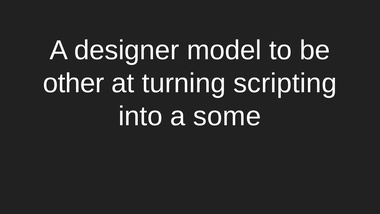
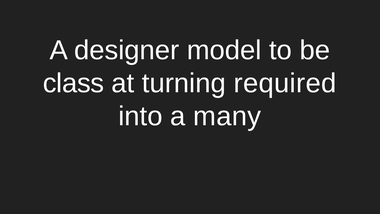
other: other -> class (73, 83)
scripting: scripting -> required (285, 83)
some: some -> many (227, 116)
